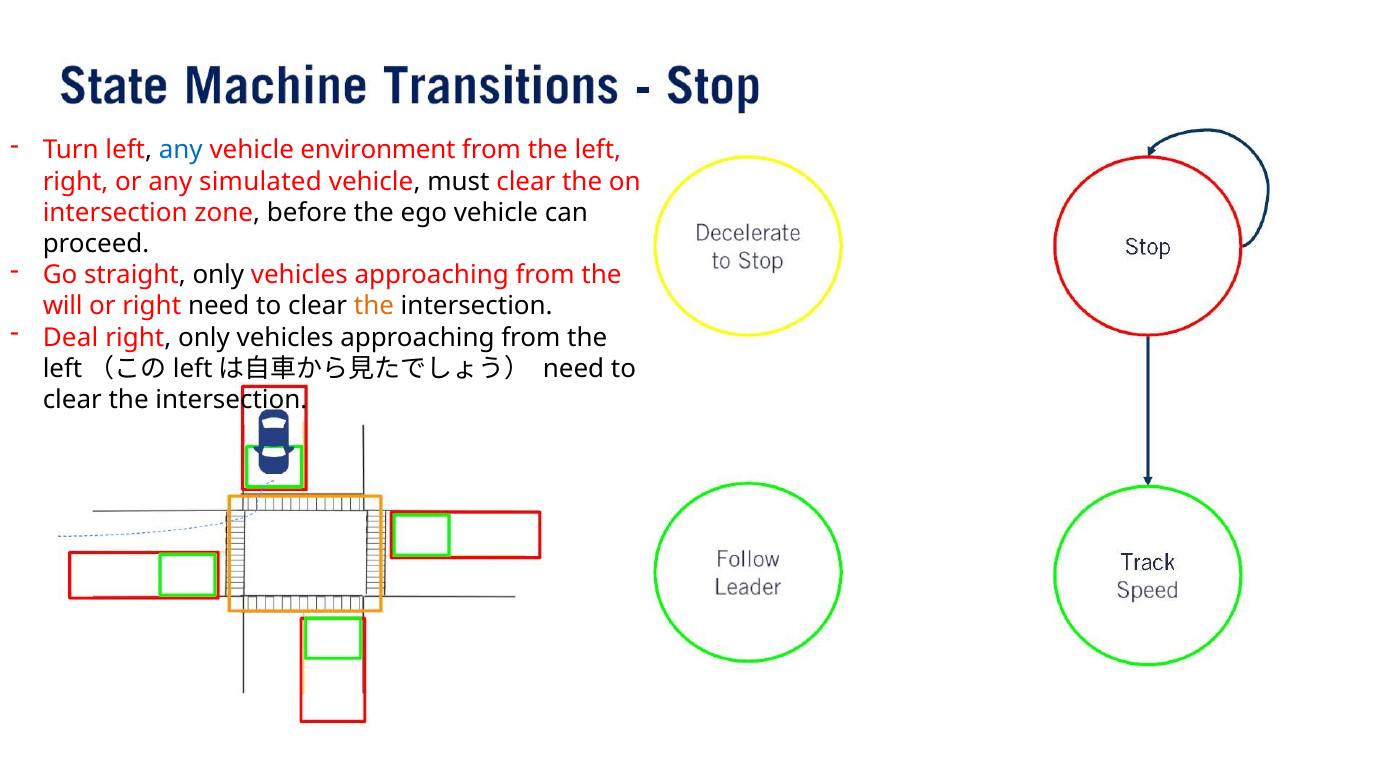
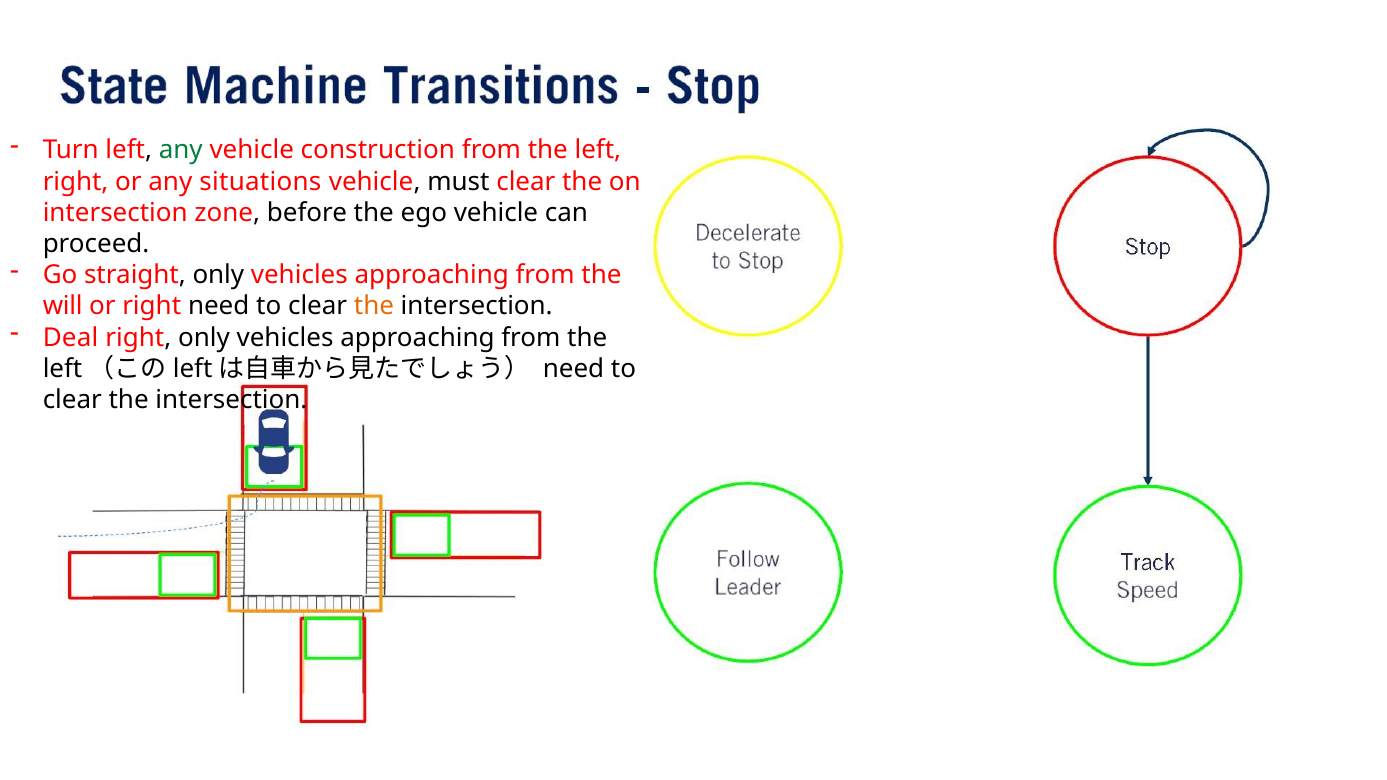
any colour: blue -> green (181, 150)
environment: environment -> construction (378, 150)
simulated: simulated -> situations (260, 182)
